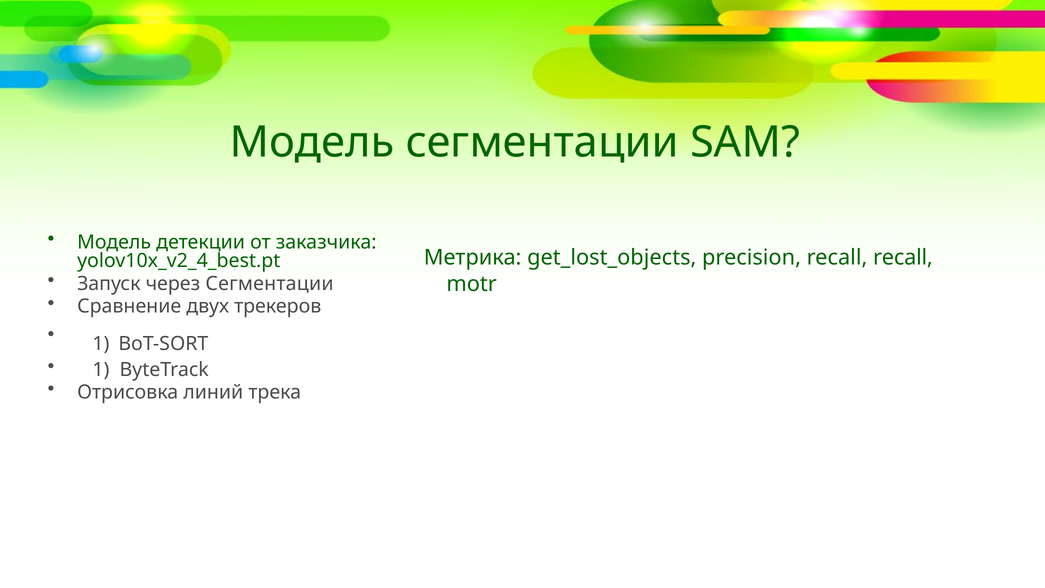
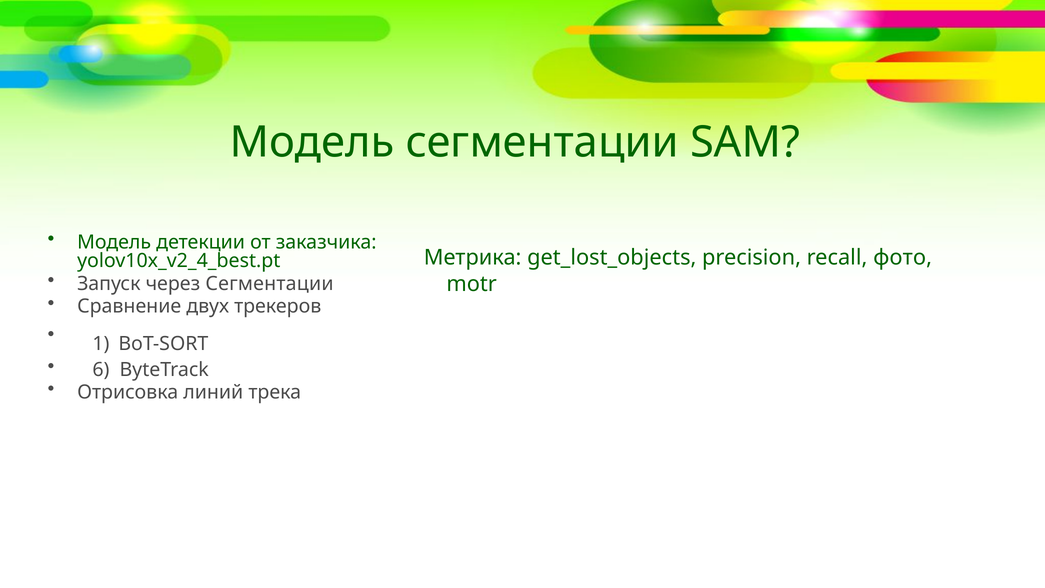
recall recall: recall -> фото (903, 258)
1: 1 -> 6 (101, 370)
